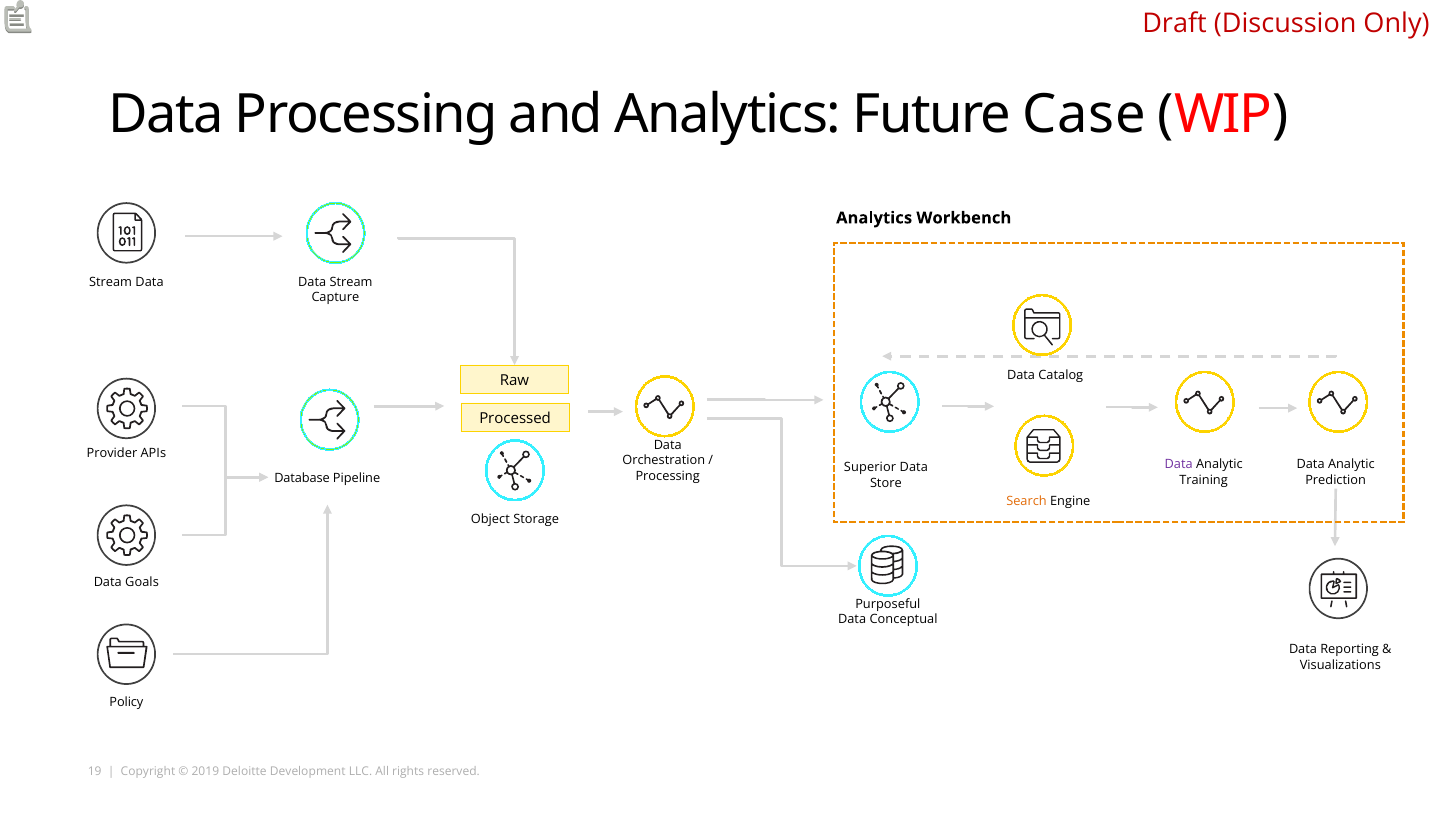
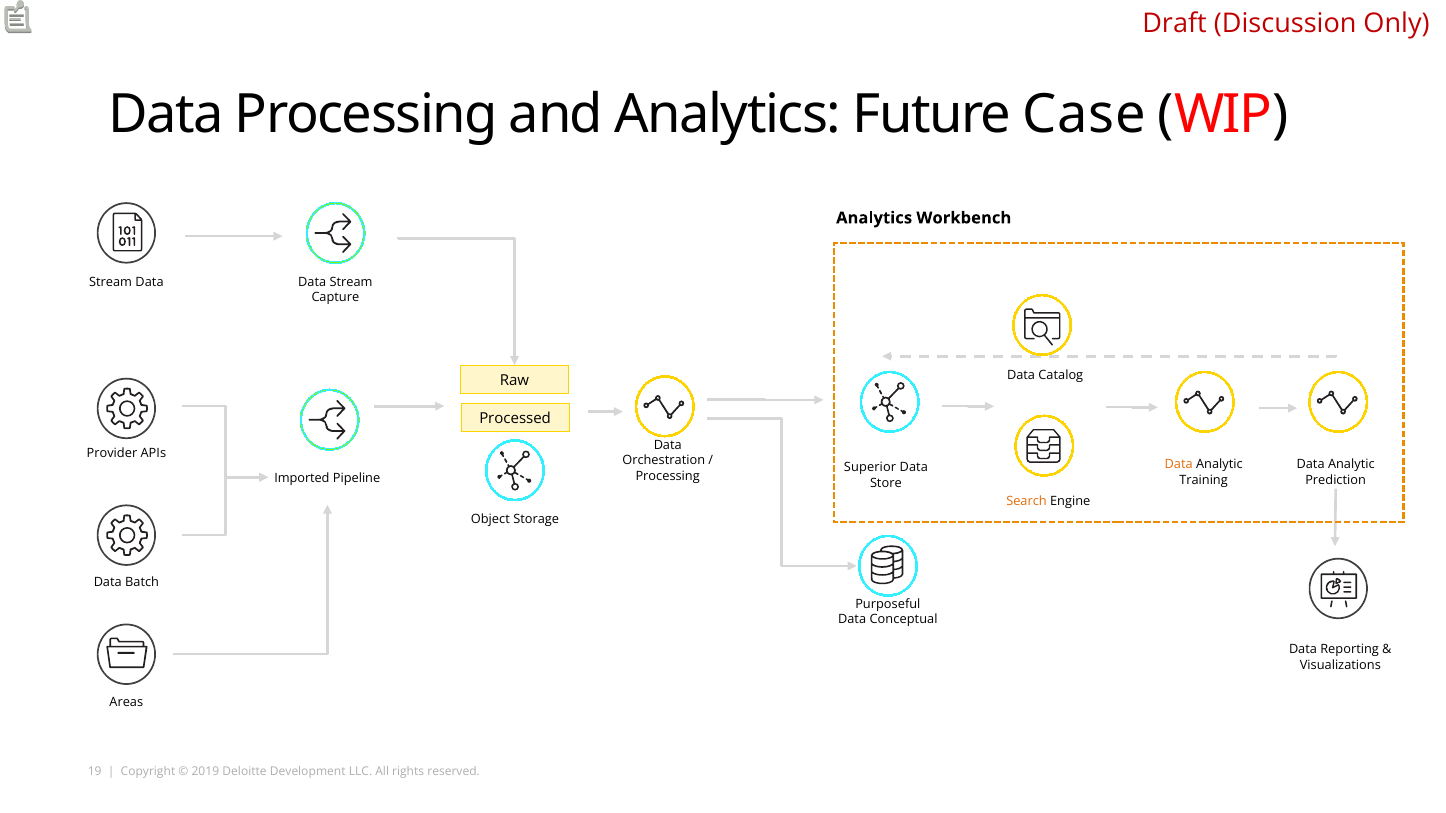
Data colour: purple -> orange (1179, 465)
Database: Database -> Imported (302, 478)
Goals: Goals -> Batch (142, 583)
Policy: Policy -> Areas (126, 703)
